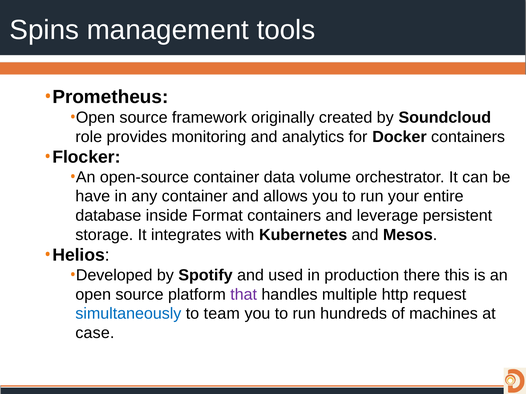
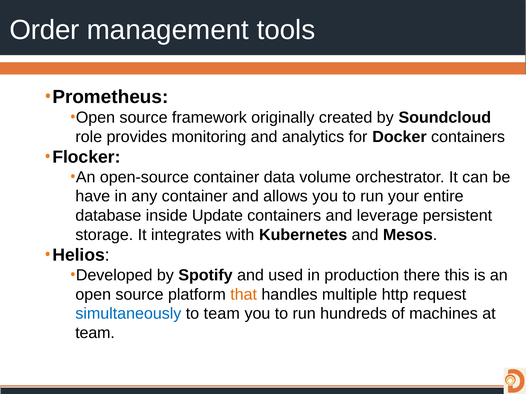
Spins: Spins -> Order (45, 30)
Format: Format -> Update (217, 216)
that colour: purple -> orange (244, 295)
case: case -> team (95, 333)
